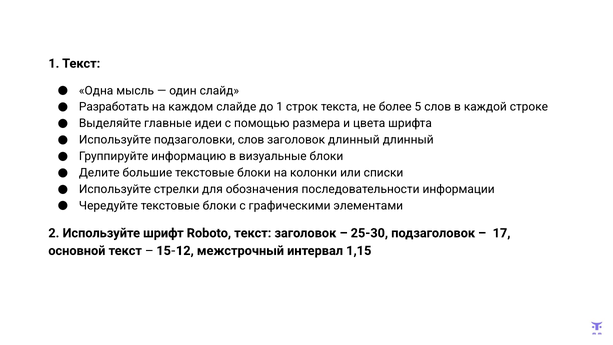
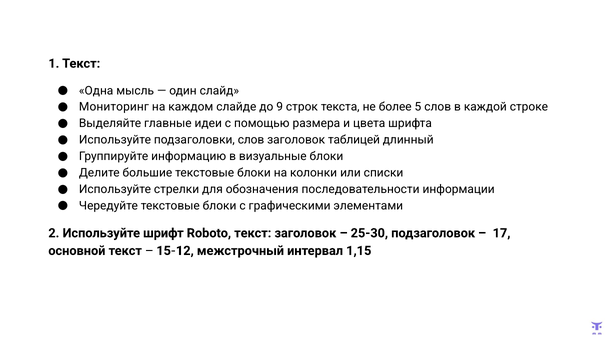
Разработать: Разработать -> Мониторинг (114, 107)
до 1: 1 -> 9 (280, 107)
заголовок длинный: длинный -> таблицей (354, 140)
